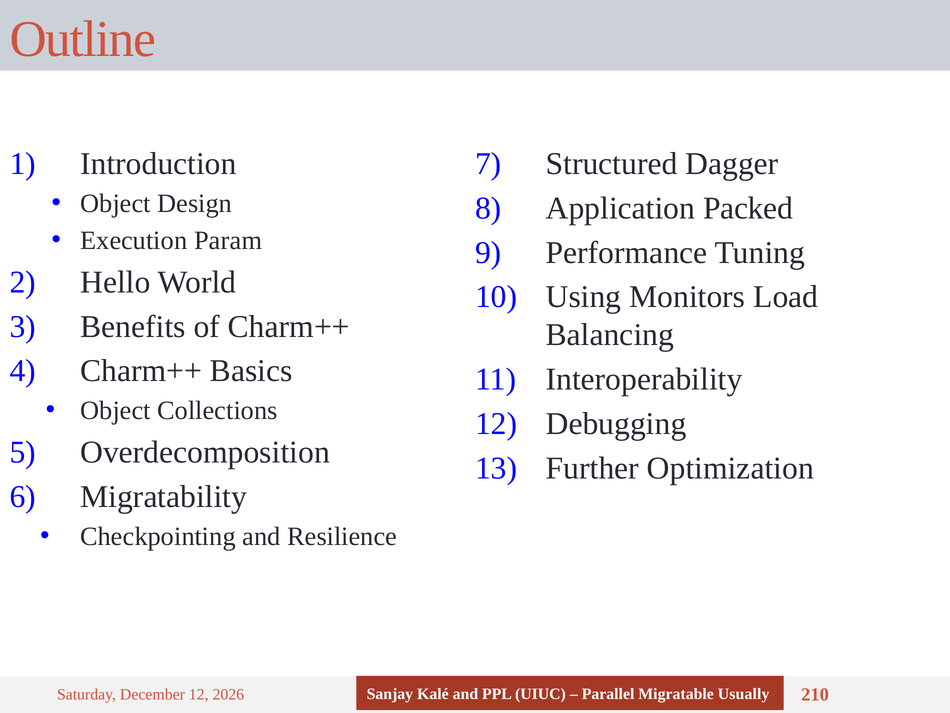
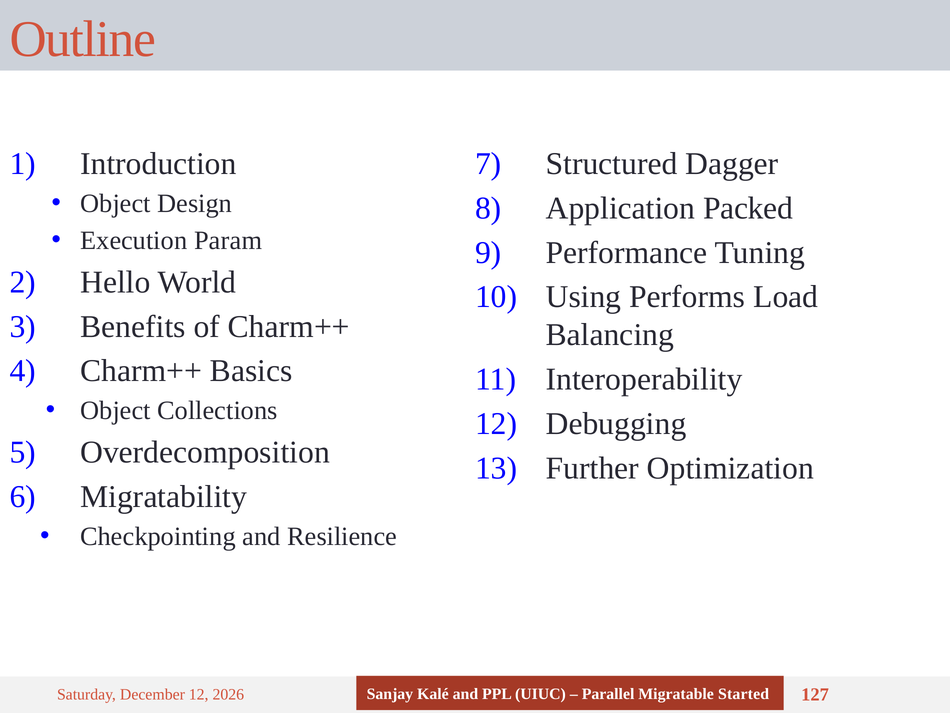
Monitors: Monitors -> Performs (687, 297)
Usually: Usually -> Started (744, 694)
210: 210 -> 127 (815, 694)
